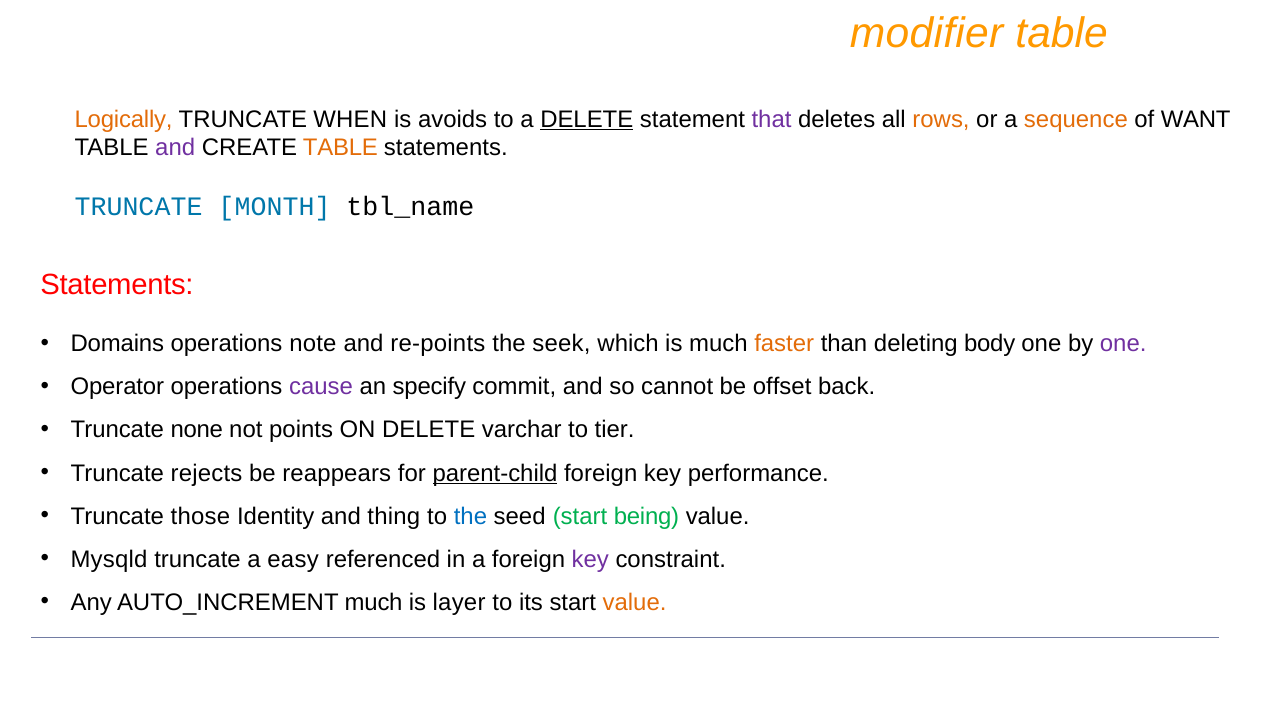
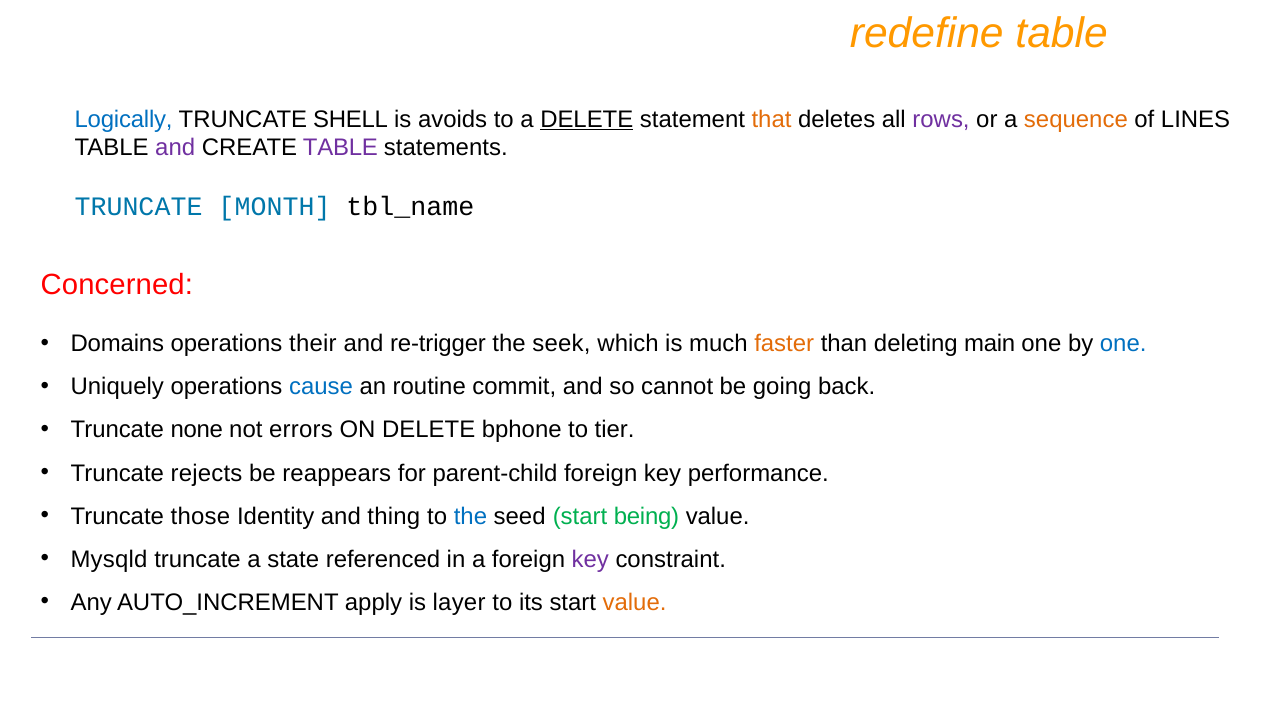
modifier: modifier -> redefine (927, 33)
Logically colour: orange -> blue (124, 119)
WHEN: WHEN -> SHELL (351, 119)
that colour: purple -> orange (772, 119)
rows colour: orange -> purple (941, 119)
WANT: WANT -> LINES (1196, 119)
TABLE colour: orange -> purple (340, 148)
Statements: Statements -> Concerned (117, 285)
note: note -> their (313, 344)
re-points: re-points -> re-trigger (438, 344)
body: body -> main (990, 344)
one colour: purple -> blue (1123, 344)
Operator: Operator -> Uniquely (117, 387)
cause colour: purple -> blue (321, 387)
specify: specify -> routine (429, 387)
offset: offset -> going (782, 387)
points: points -> errors (301, 430)
varchar: varchar -> bphone (522, 430)
parent-child underline: present -> none (495, 473)
easy: easy -> state (293, 560)
AUTO_INCREMENT much: much -> apply (374, 603)
